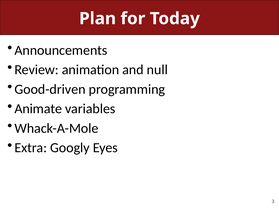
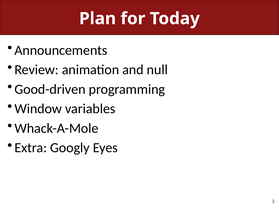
Animate: Animate -> Window (38, 109)
